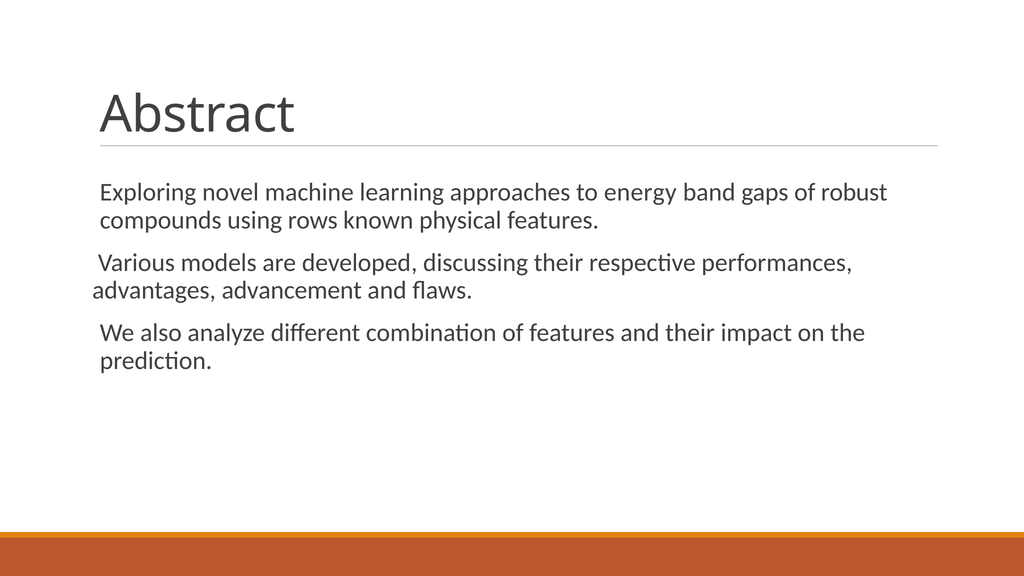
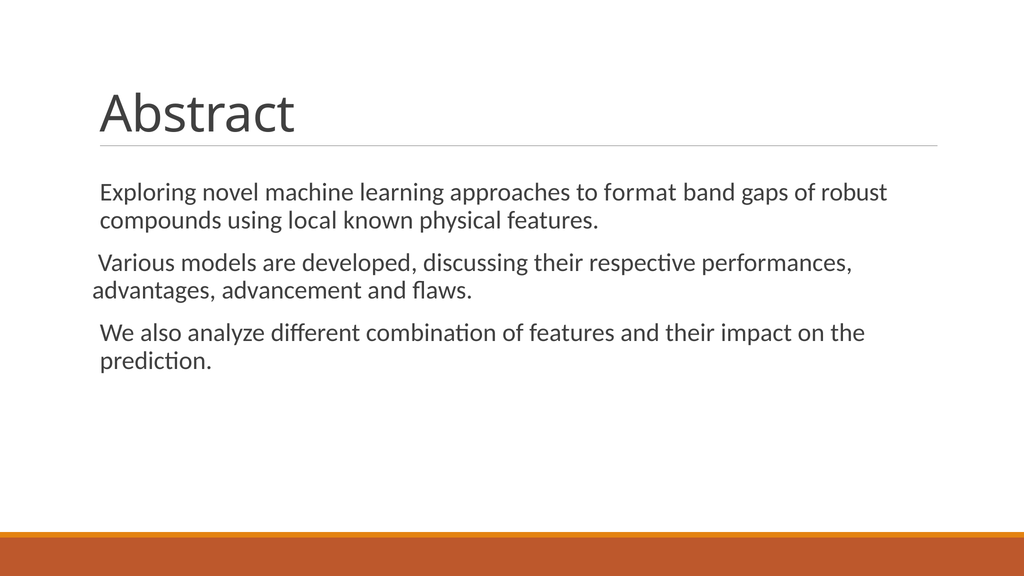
energy: energy -> format (640, 193)
rows: rows -> local (313, 220)
